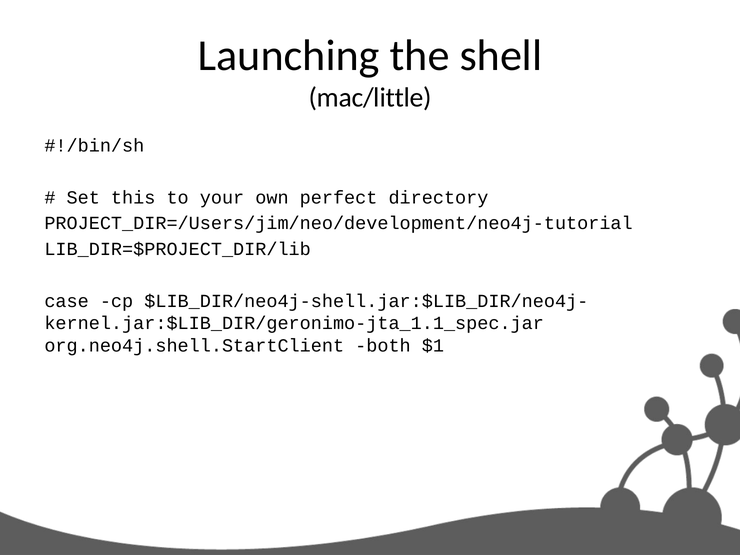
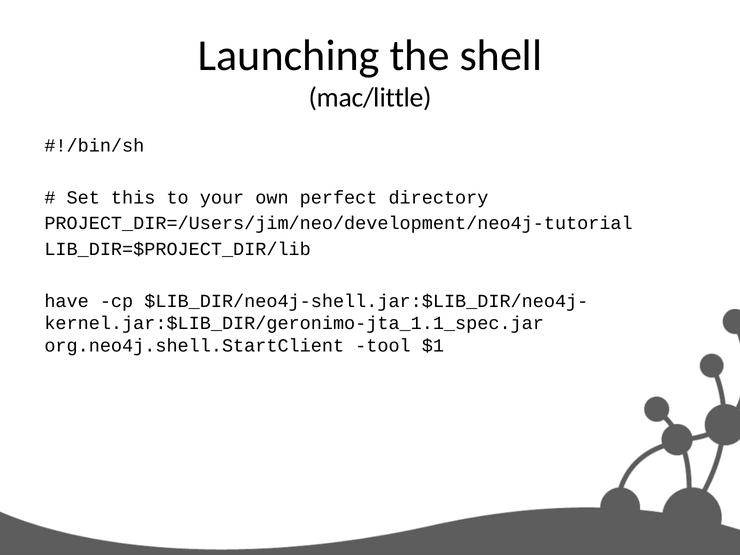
case: case -> have (67, 301)
both: both -> tool (383, 345)
